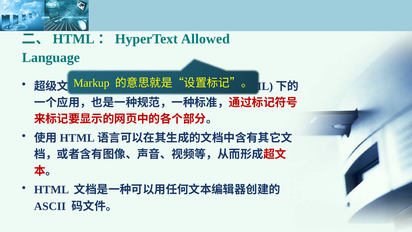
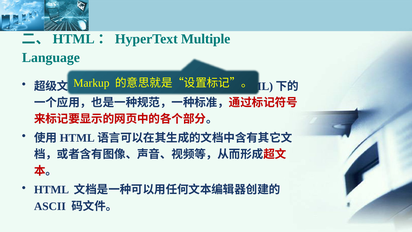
Allowed: Allowed -> Multiple (206, 39)
